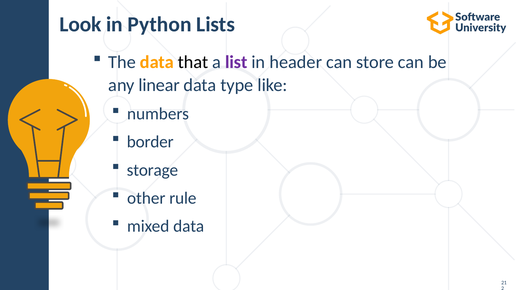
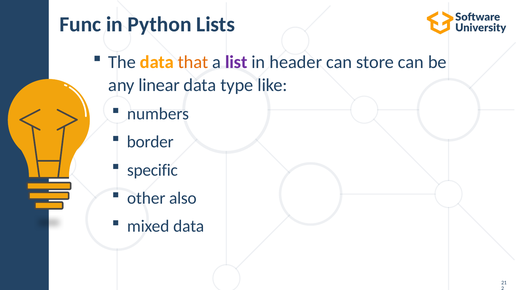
Look: Look -> Func (80, 24)
that colour: black -> orange (193, 62)
storage: storage -> specific (152, 170)
rule: rule -> also (183, 198)
